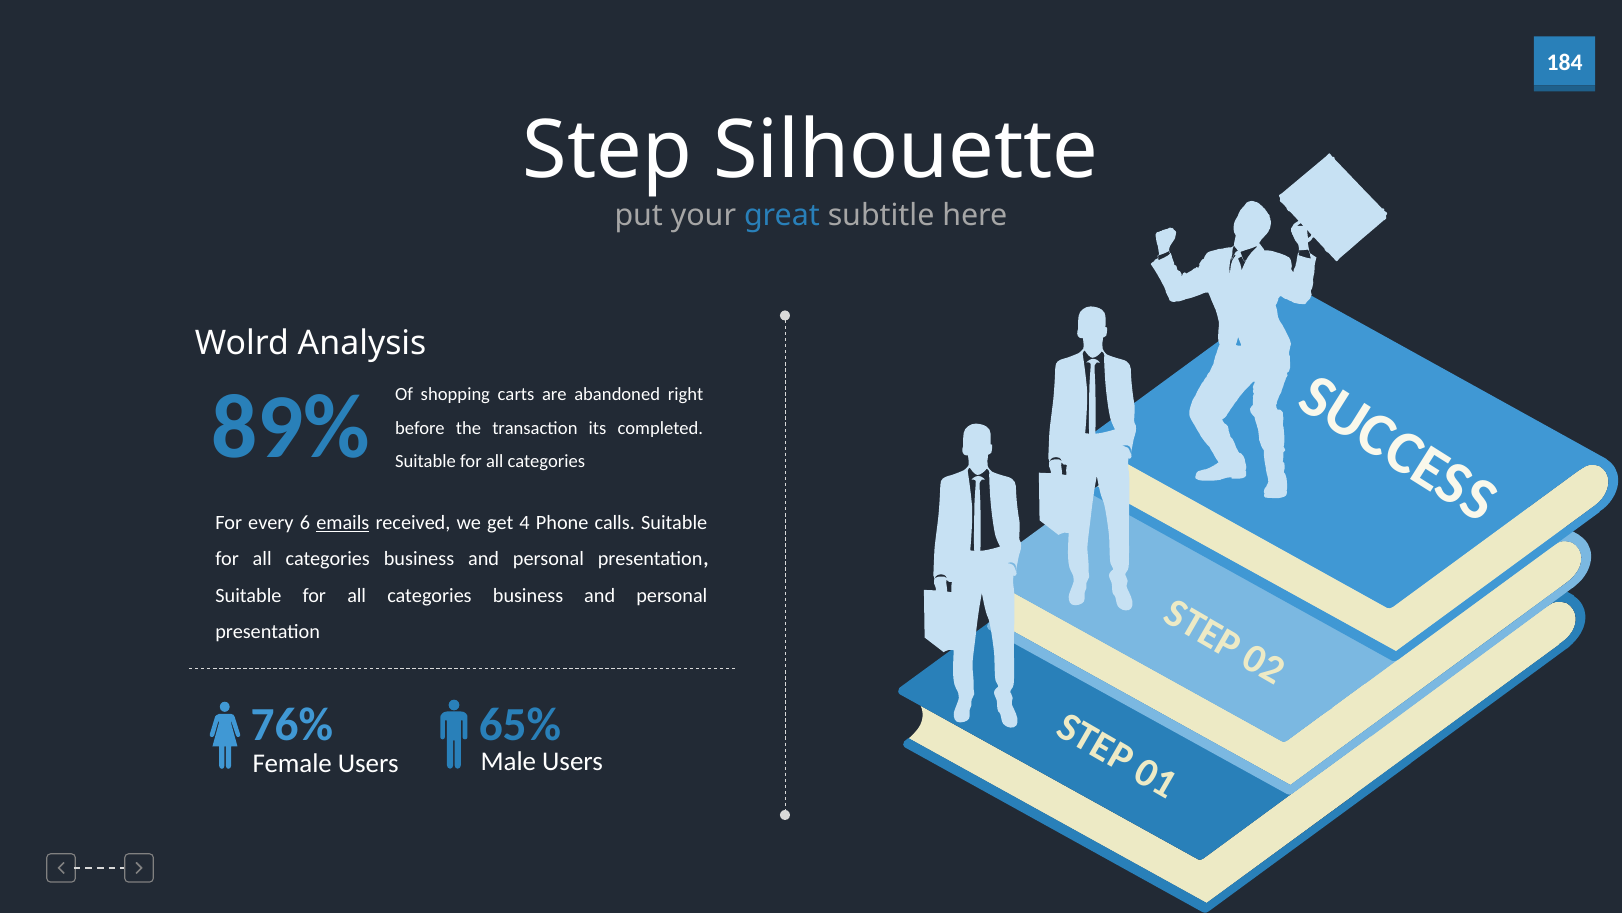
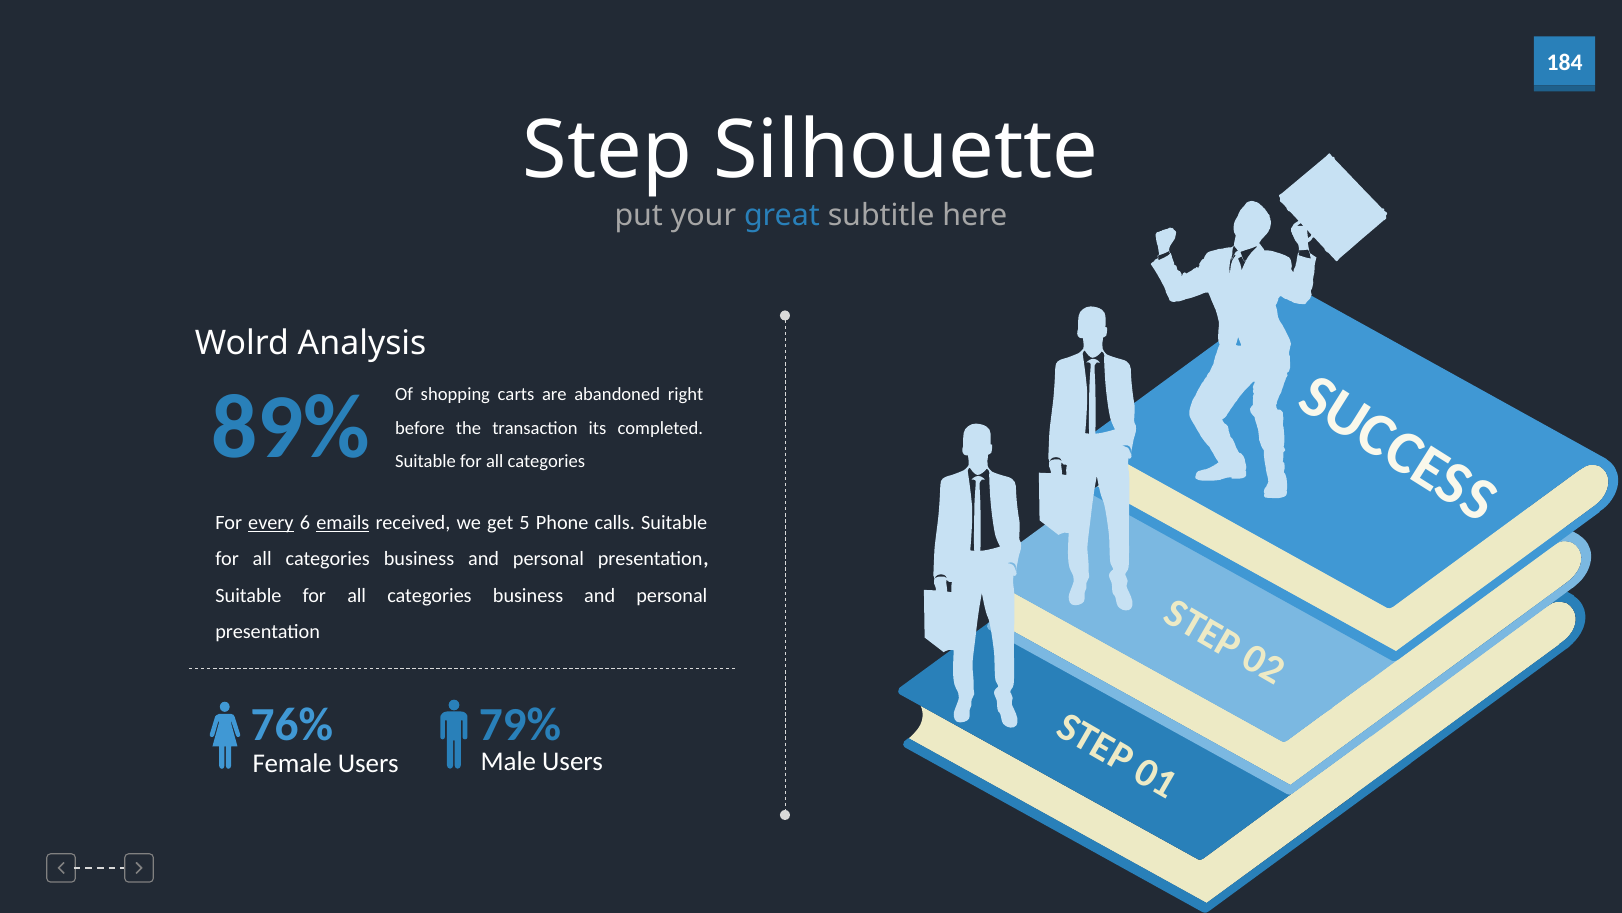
every underline: none -> present (271, 522)
4: 4 -> 5 (525, 522)
65%: 65% -> 79% (520, 725)
